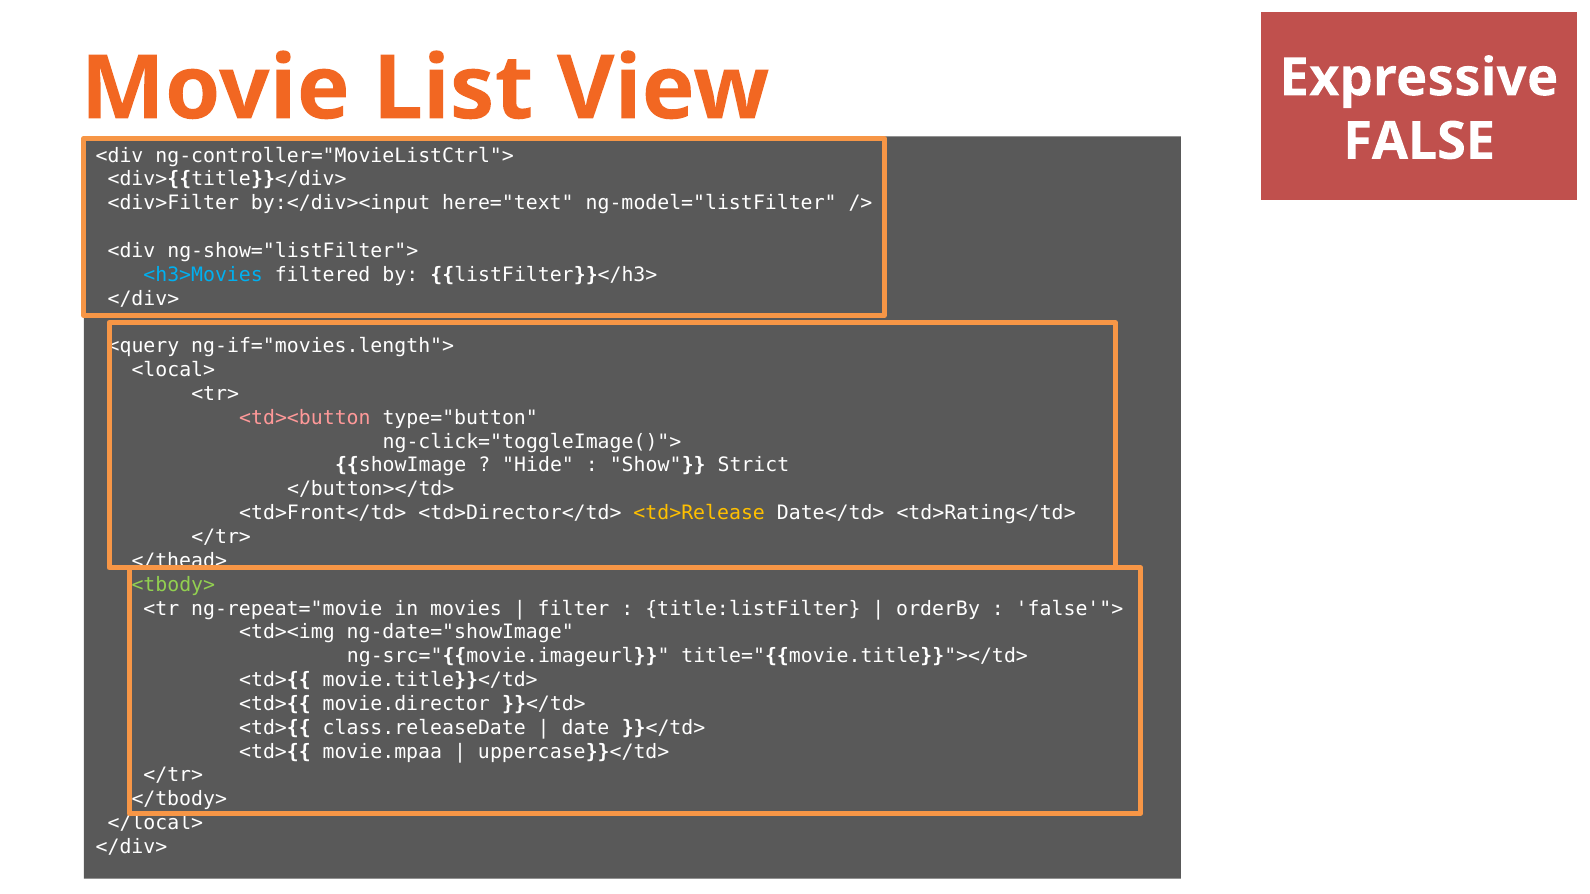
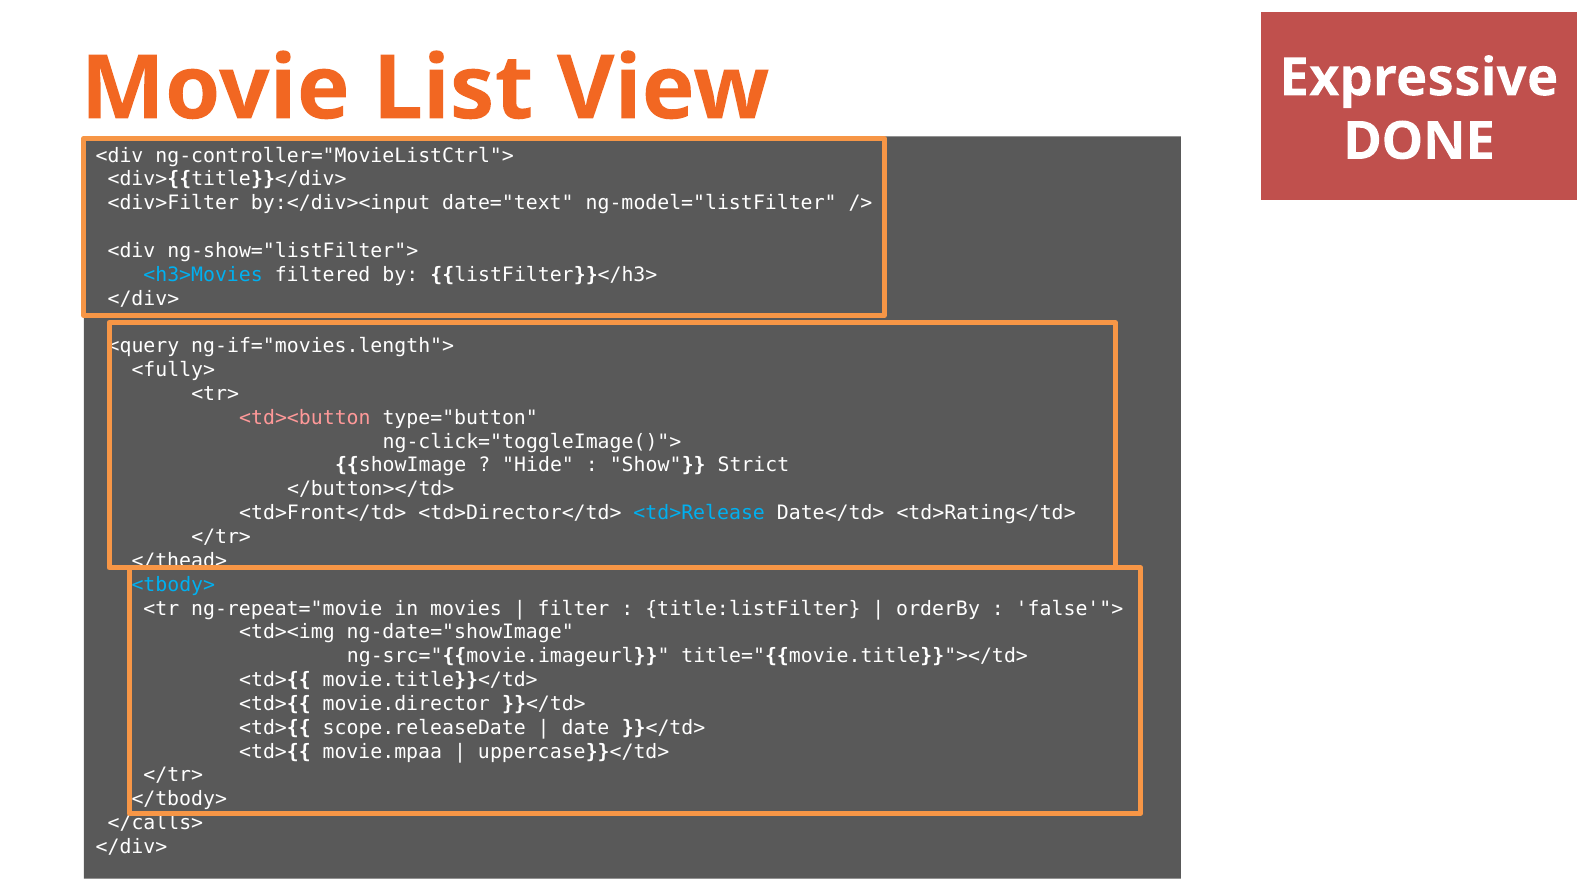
FALSE: FALSE -> DONE (1419, 141)
here="text: here="text -> date="text (508, 203)
<local>: <local> -> <fully> (173, 370)
<td>Release colour: yellow -> light blue (699, 513)
<tbody> colour: light green -> light blue (173, 585)
class.releaseDate: class.releaseDate -> scope.releaseDate (424, 728)
</local>: </local> -> </calls> (155, 823)
